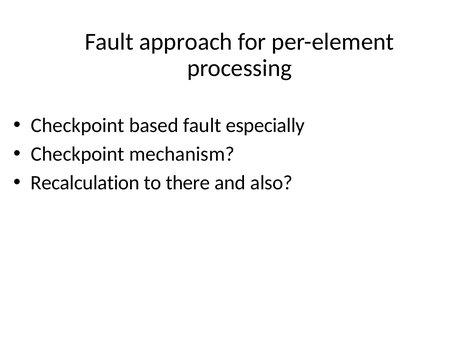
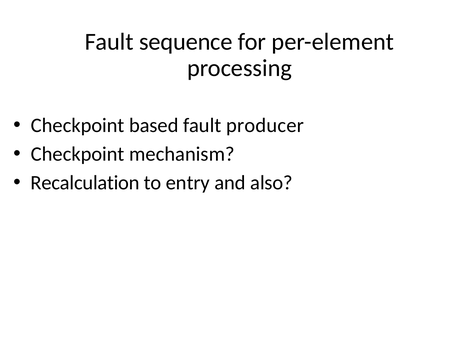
approach: approach -> sequence (186, 42)
especially: especially -> producer (265, 125)
there: there -> entry (188, 183)
